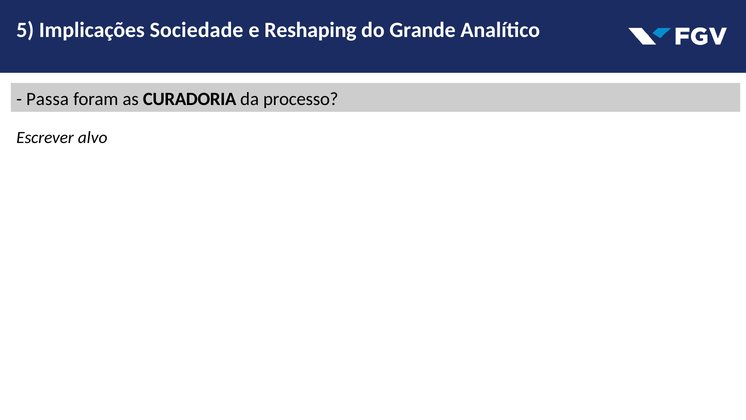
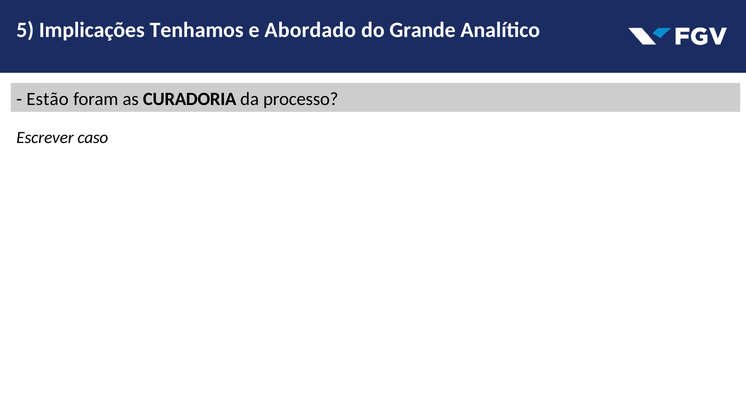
Sociedade: Sociedade -> Tenhamos (197, 30)
Reshaping: Reshaping -> Abordado (310, 30)
Passa: Passa -> Estão (48, 99)
alvo: alvo -> caso (93, 138)
